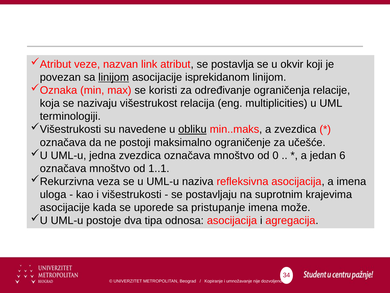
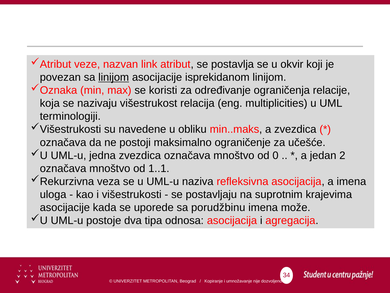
obliku underline: present -> none (192, 129)
6: 6 -> 2 (342, 155)
pristupanje: pristupanje -> porudžbinu (218, 207)
